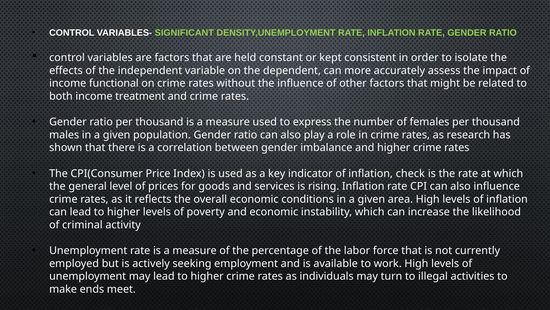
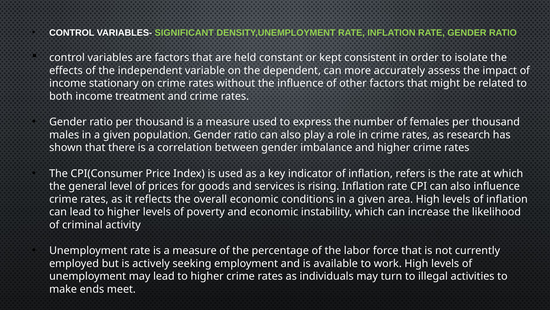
functional: functional -> stationary (114, 83)
check: check -> refers (410, 173)
